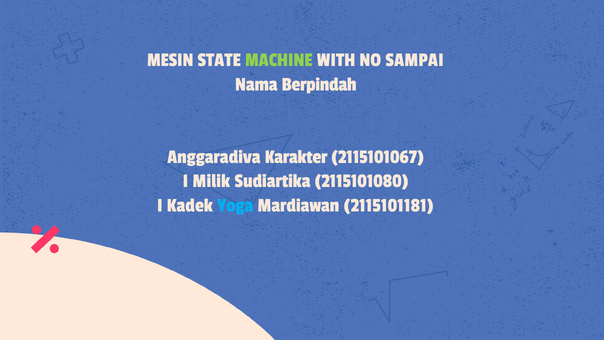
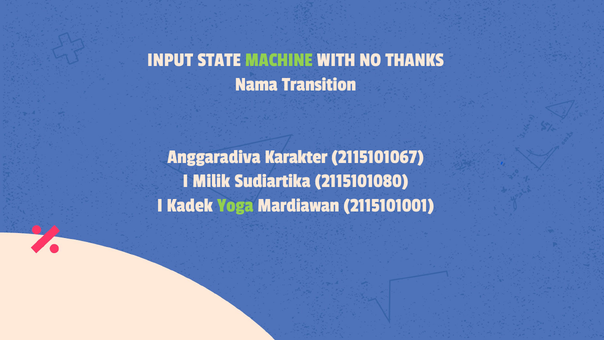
MESIN: MESIN -> INPUT (170, 60)
SAMPAI: SAMPAI -> THANKS (415, 60)
Berpindah: Berpindah -> Transition (319, 84)
Yoga colour: light blue -> light green (235, 205)
2115101181: 2115101181 -> 2115101001 (389, 205)
